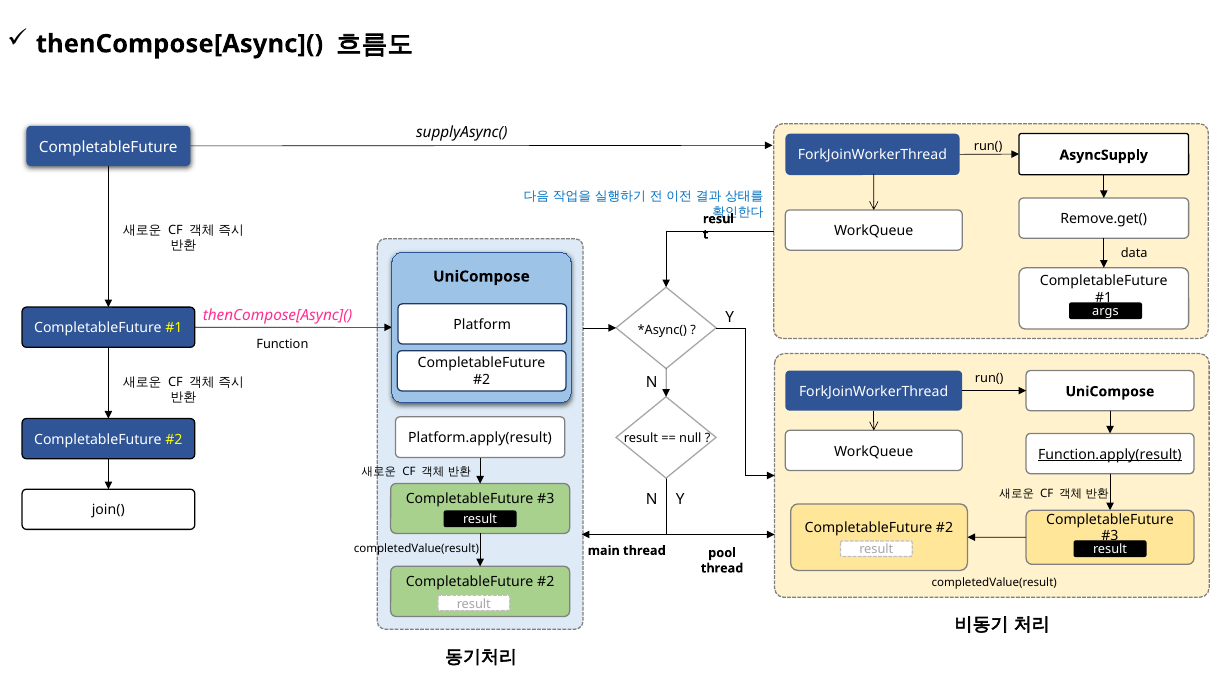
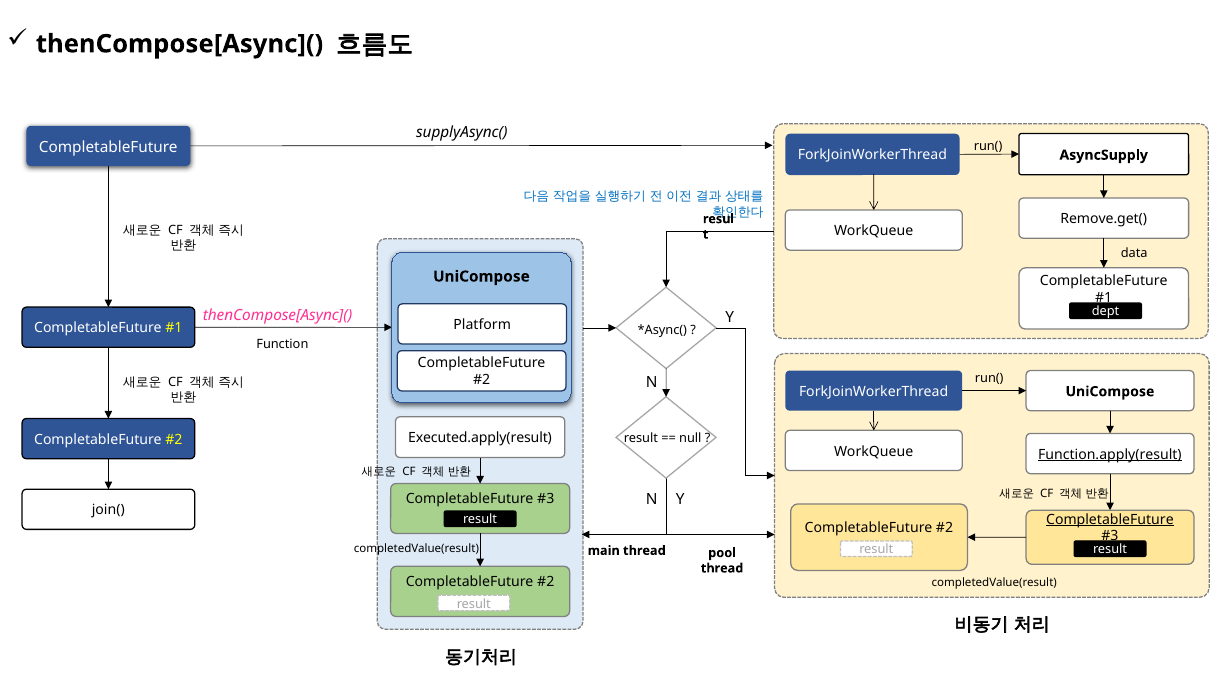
args: args -> dept (1106, 312)
Platform.apply(result: Platform.apply(result -> Executed.apply(result (480, 438)
CompletableFuture underline: none -> present (1110, 519)
